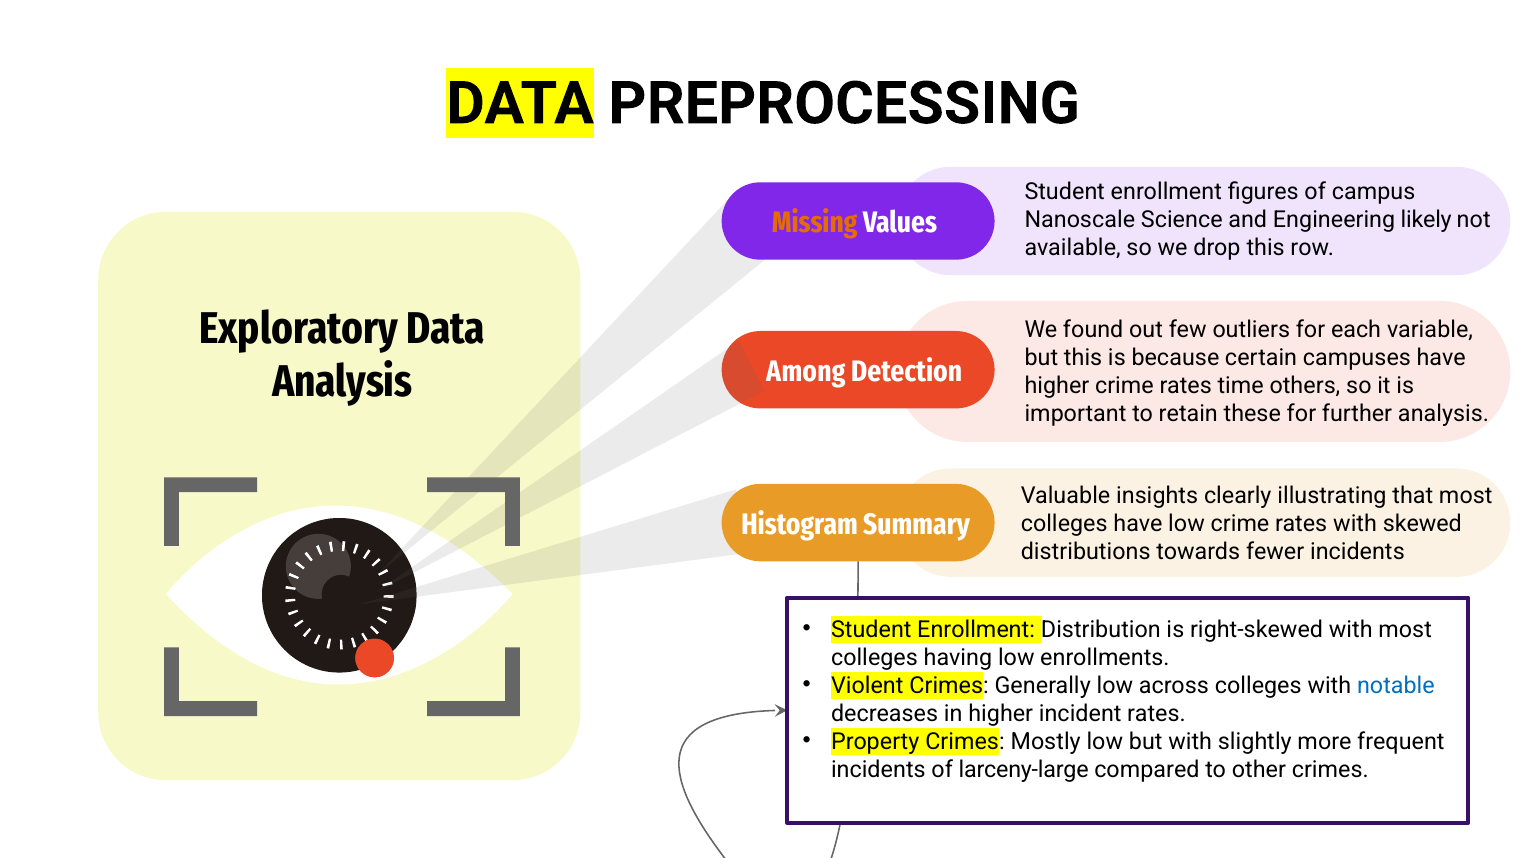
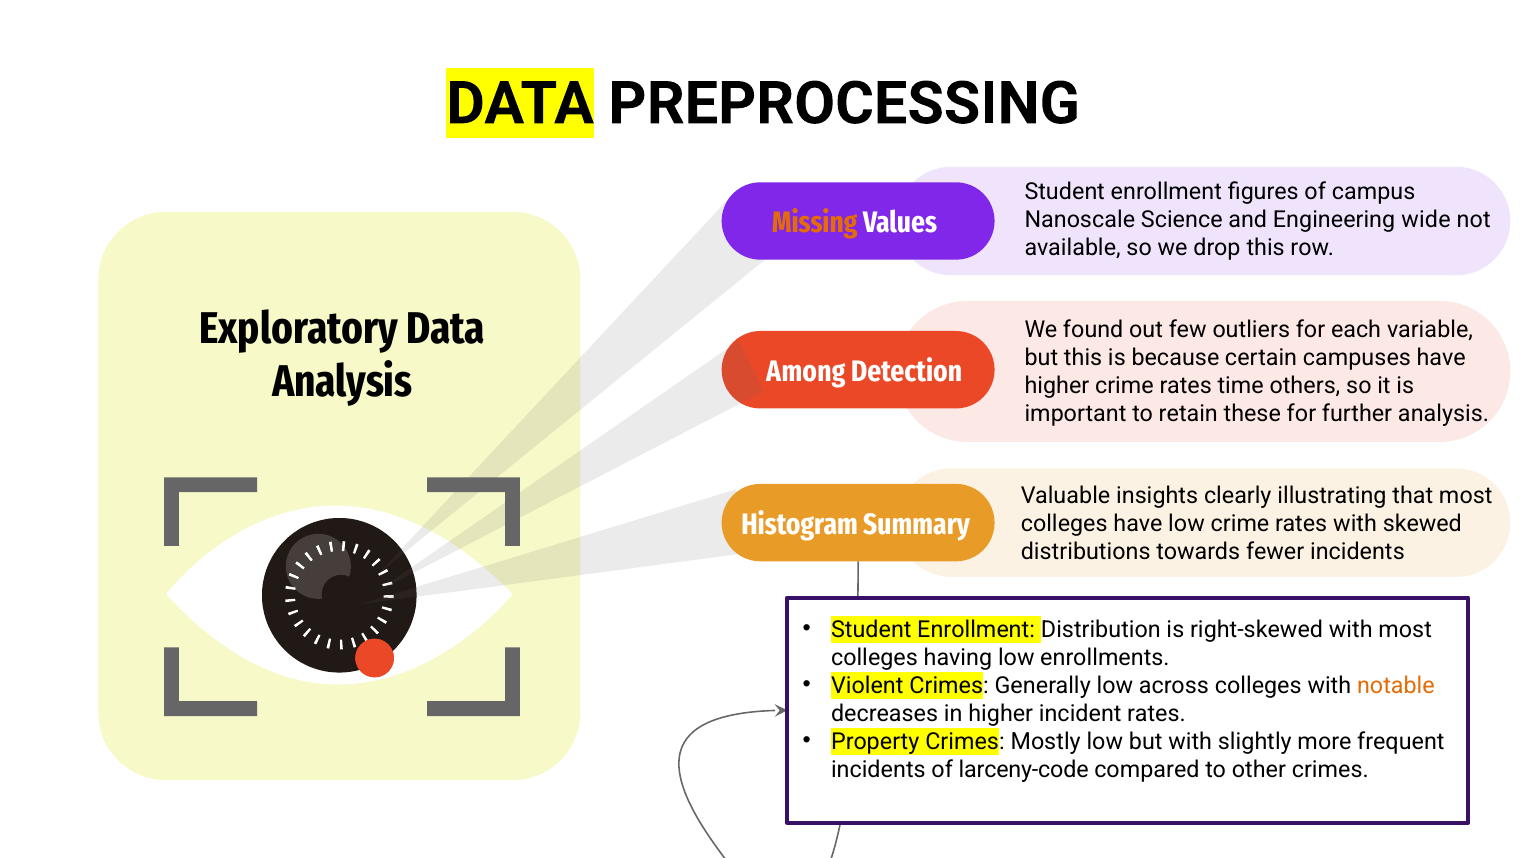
likely: likely -> wide (1426, 220)
notable colour: blue -> orange (1396, 686)
larceny-large: larceny-large -> larceny-code (1024, 770)
